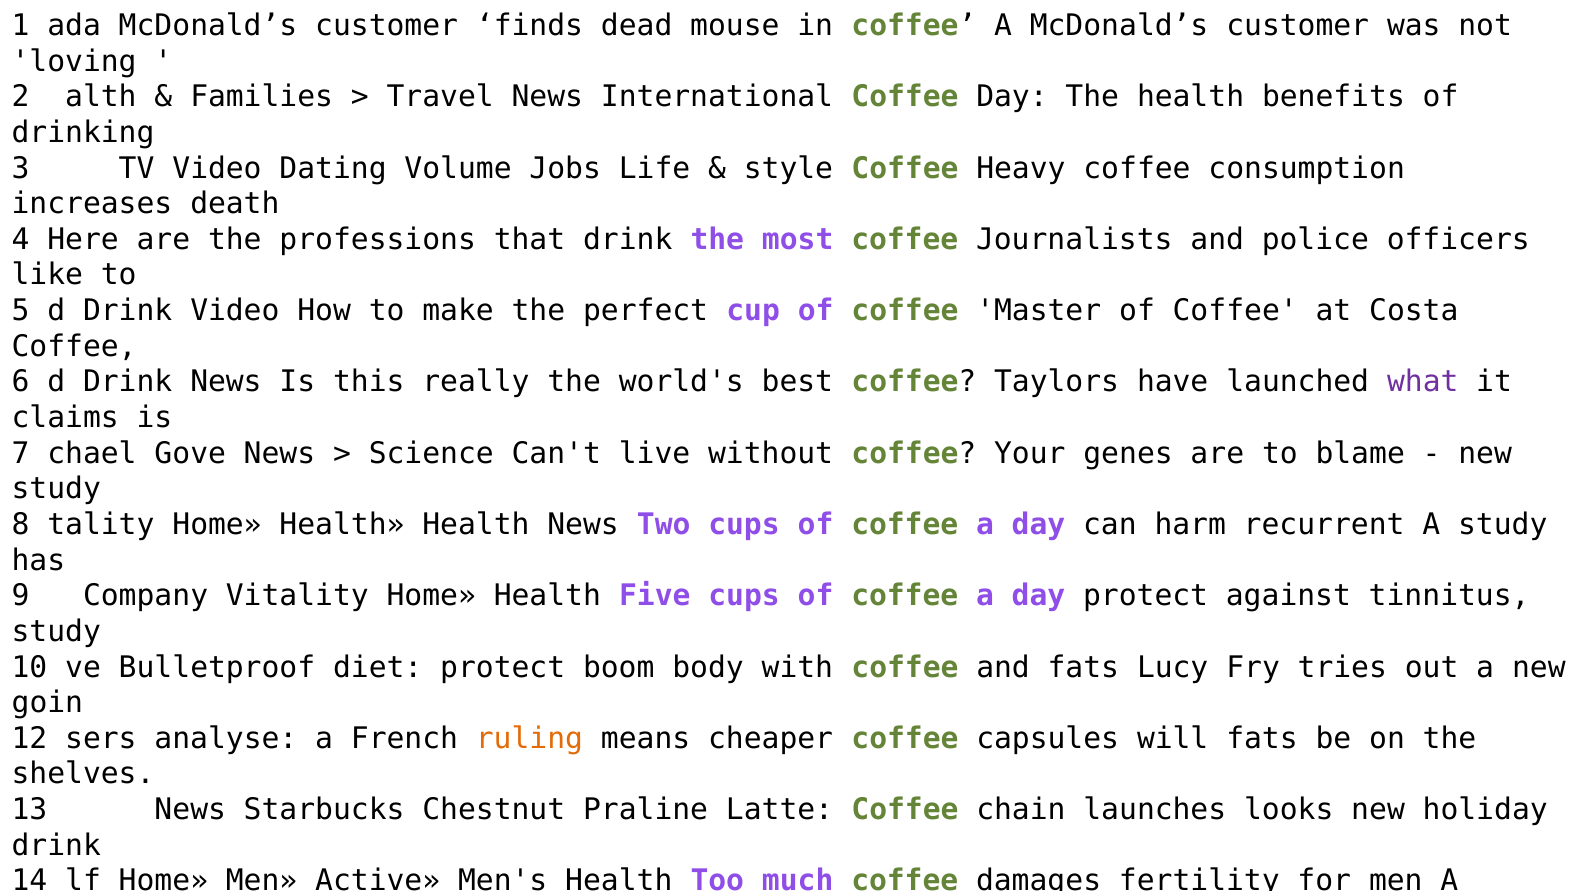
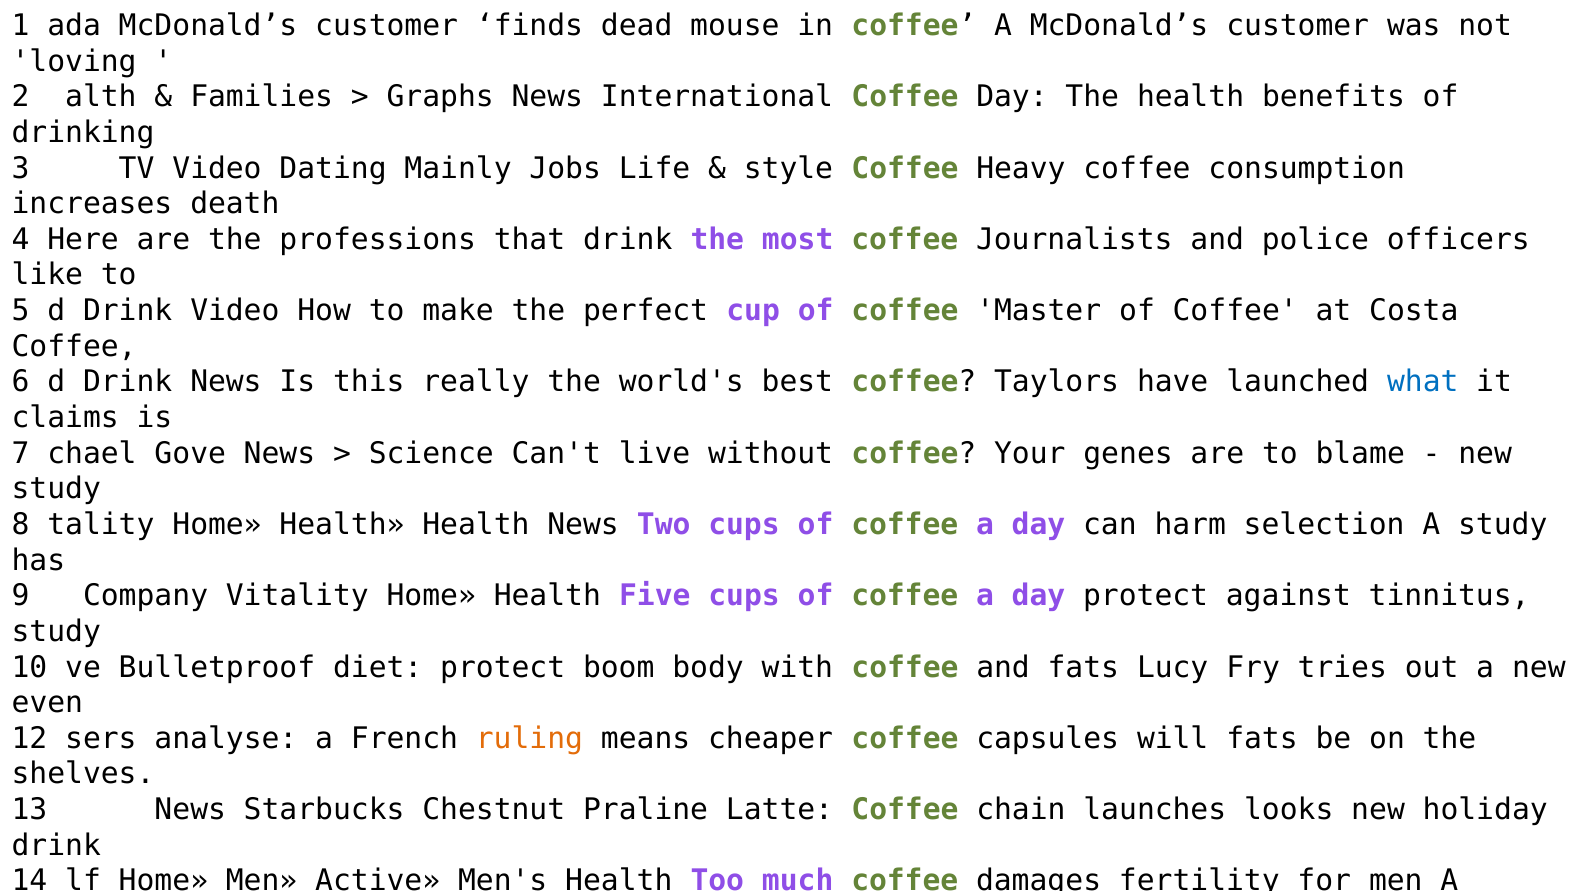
Travel: Travel -> Graphs (440, 97)
Volume: Volume -> Mainly (458, 168)
what colour: purple -> blue (1423, 382)
recurrent: recurrent -> selection (1324, 524)
goin: goin -> even (47, 702)
